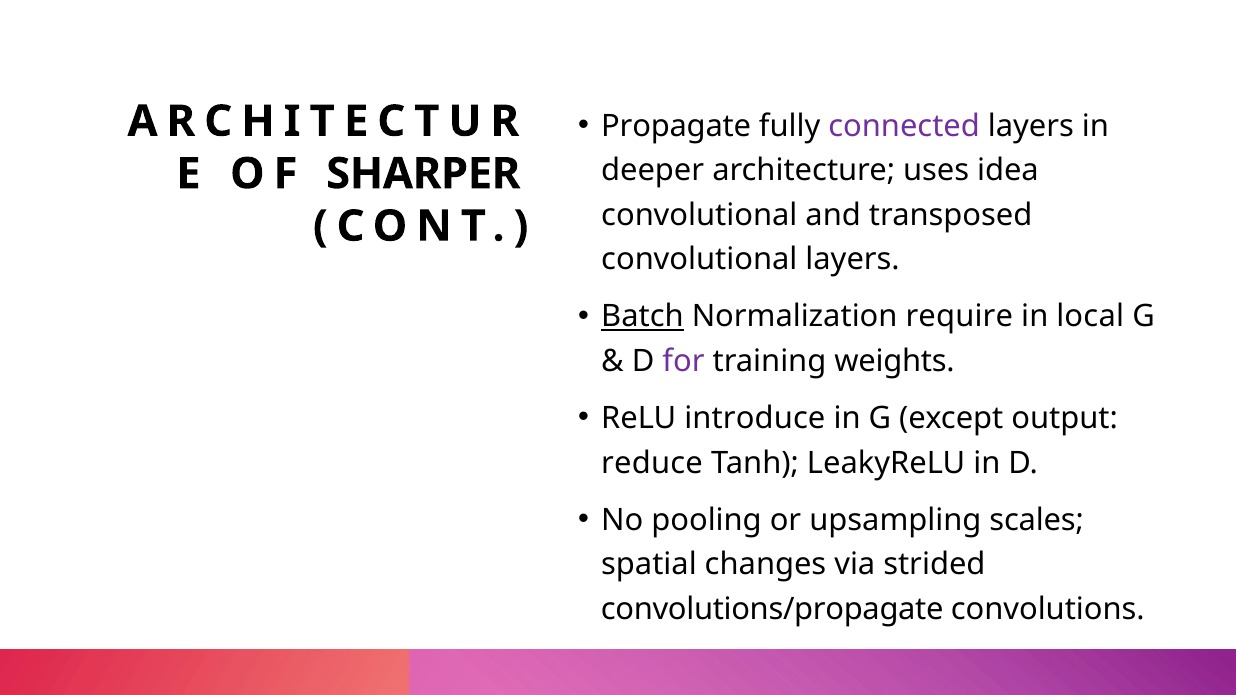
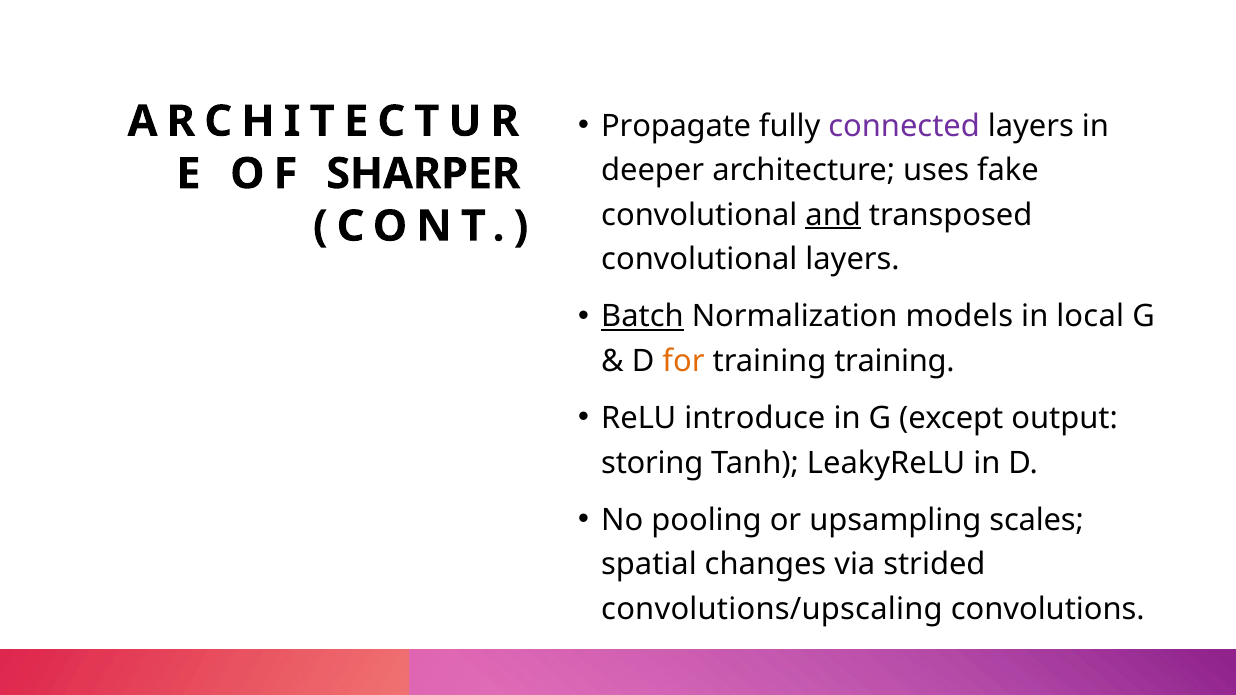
idea: idea -> fake (1008, 170)
and underline: none -> present (833, 215)
require: require -> models (959, 317)
for colour: purple -> orange (683, 361)
training weights: weights -> training (895, 361)
reduce: reduce -> storing (652, 463)
convolutions/propagate: convolutions/propagate -> convolutions/upscaling (772, 609)
